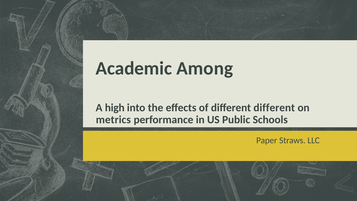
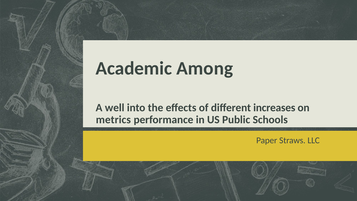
high: high -> well (115, 108)
different different: different -> increases (274, 108)
